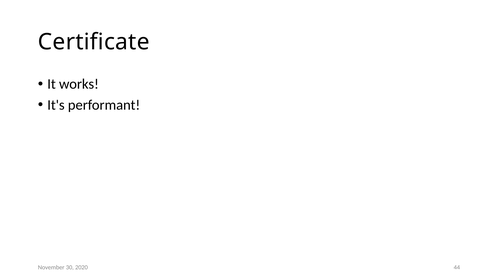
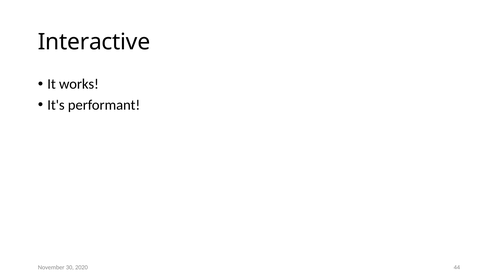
Certificate: Certificate -> Interactive (94, 42)
